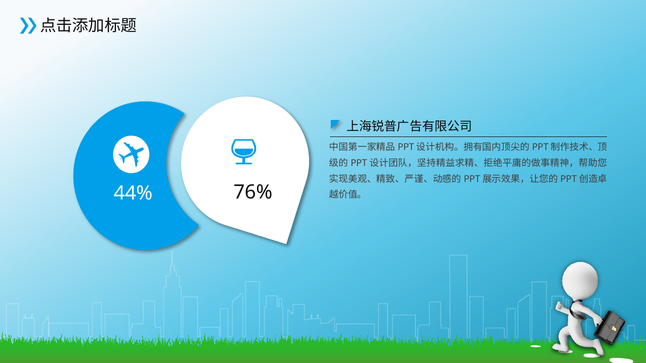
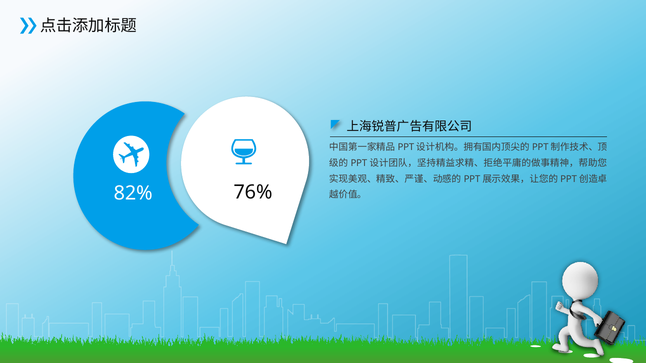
44%: 44% -> 82% (133, 193)
